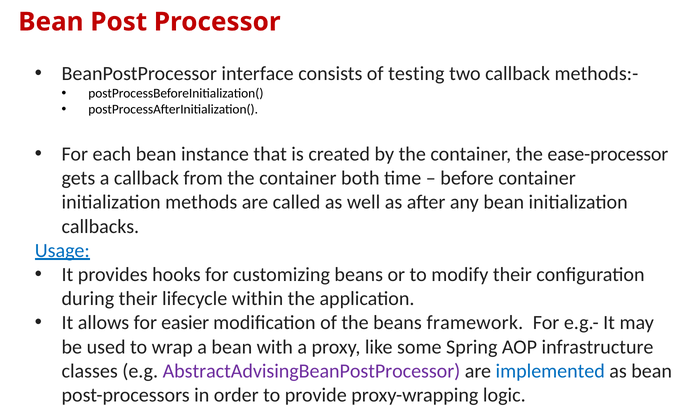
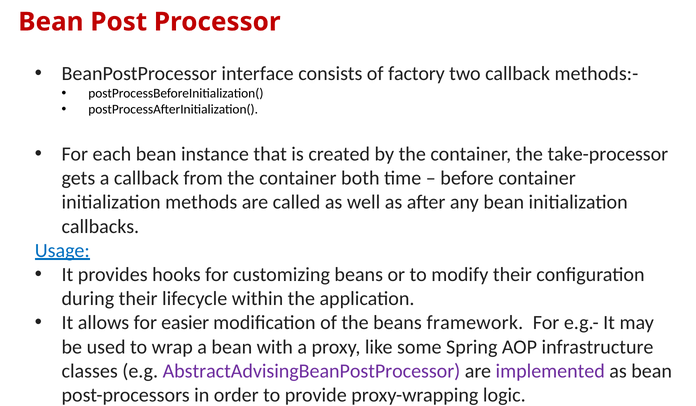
testing: testing -> factory (416, 74)
ease-processor: ease-processor -> take-processor (608, 154)
implemented colour: blue -> purple (550, 371)
